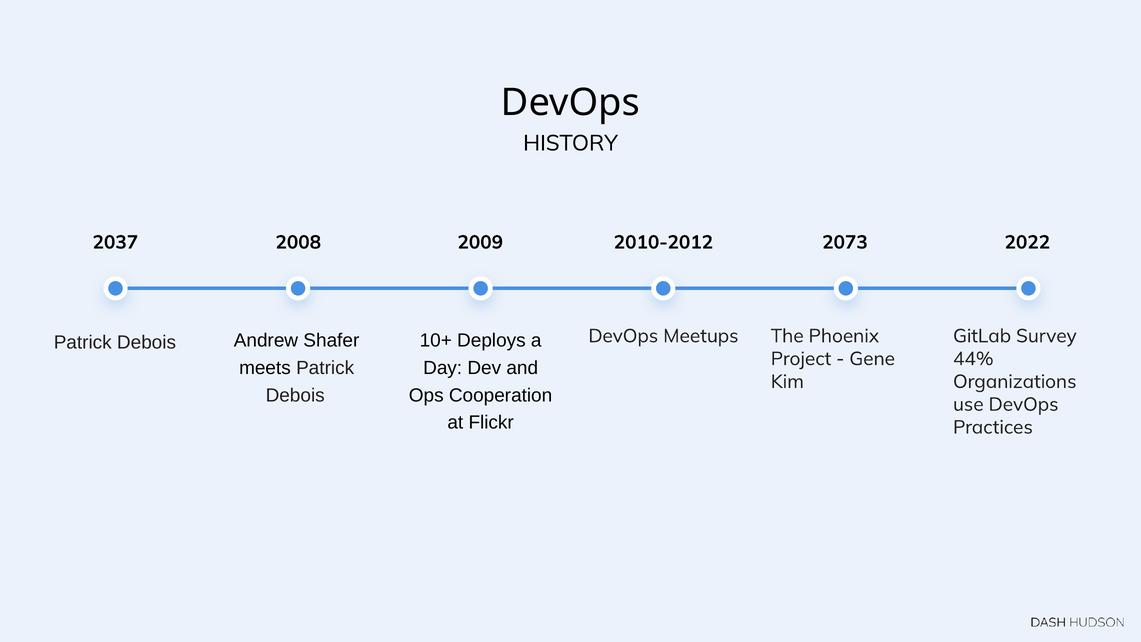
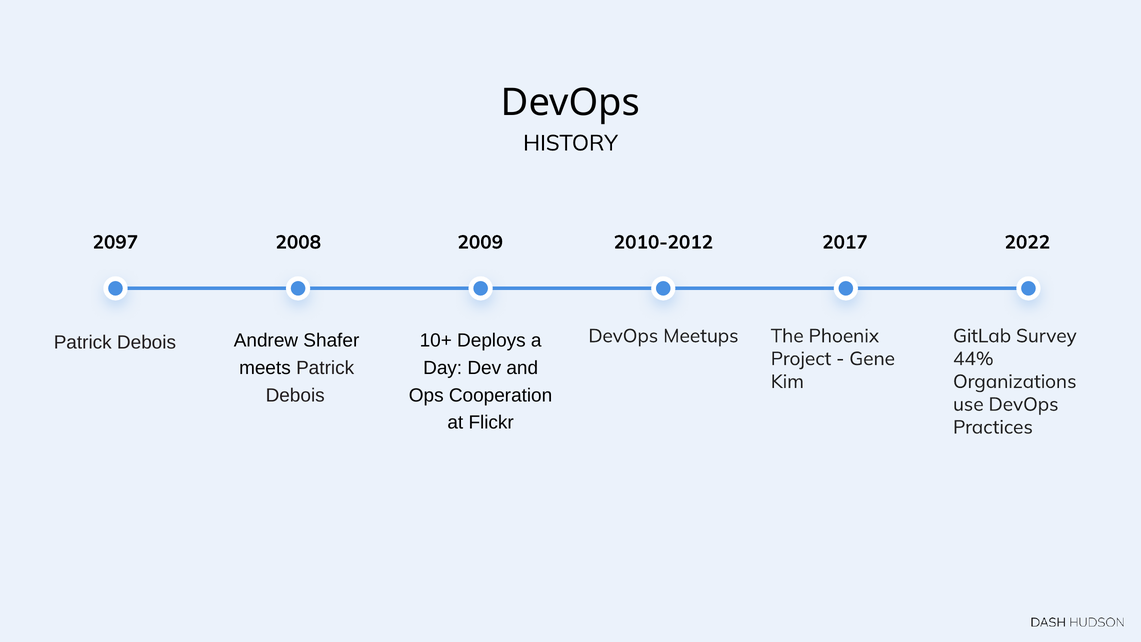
2037: 2037 -> 2097 (115, 242)
2073: 2073 -> 2017 (845, 242)
